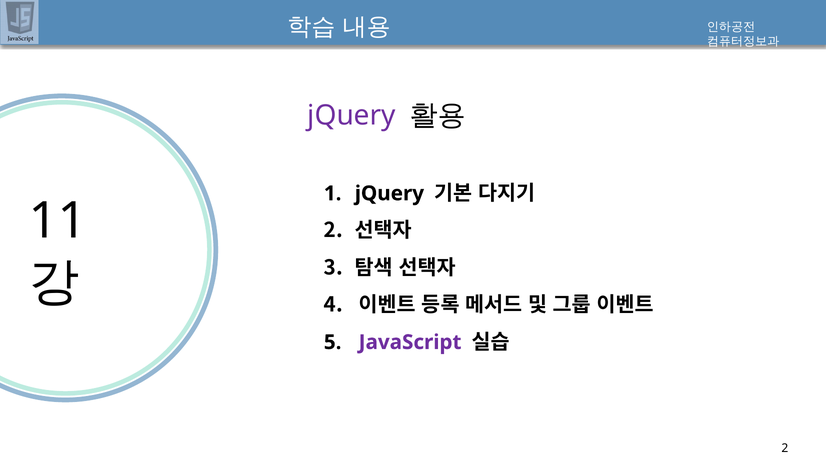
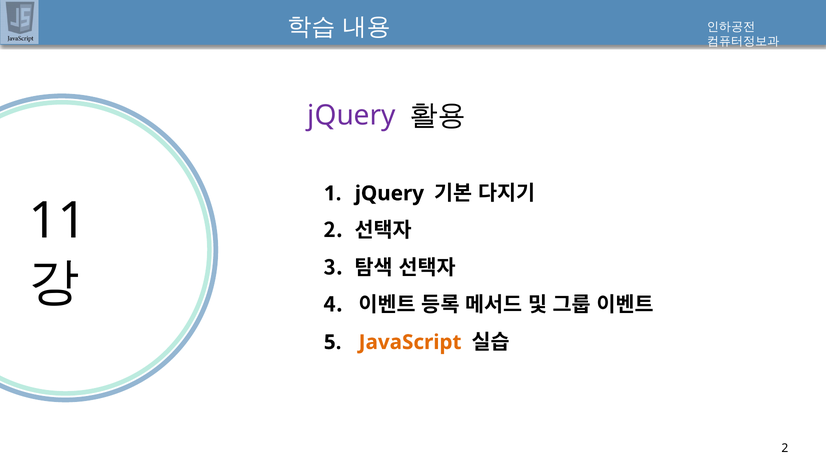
JavaScript colour: purple -> orange (410, 342)
